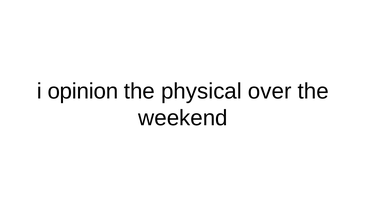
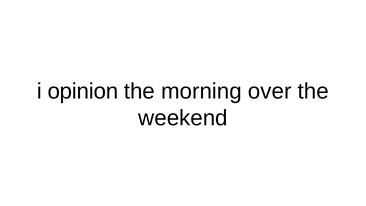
physical: physical -> morning (201, 91)
